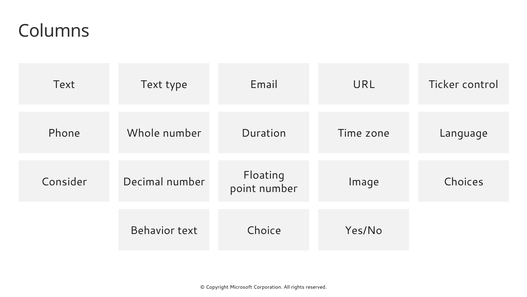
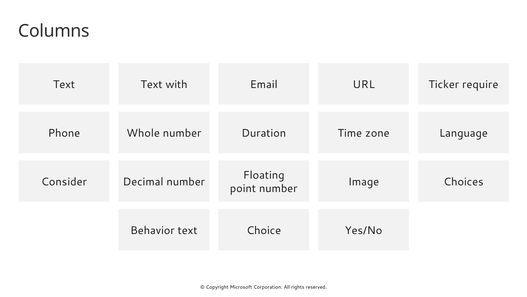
type: type -> with (176, 84)
control: control -> require (480, 84)
